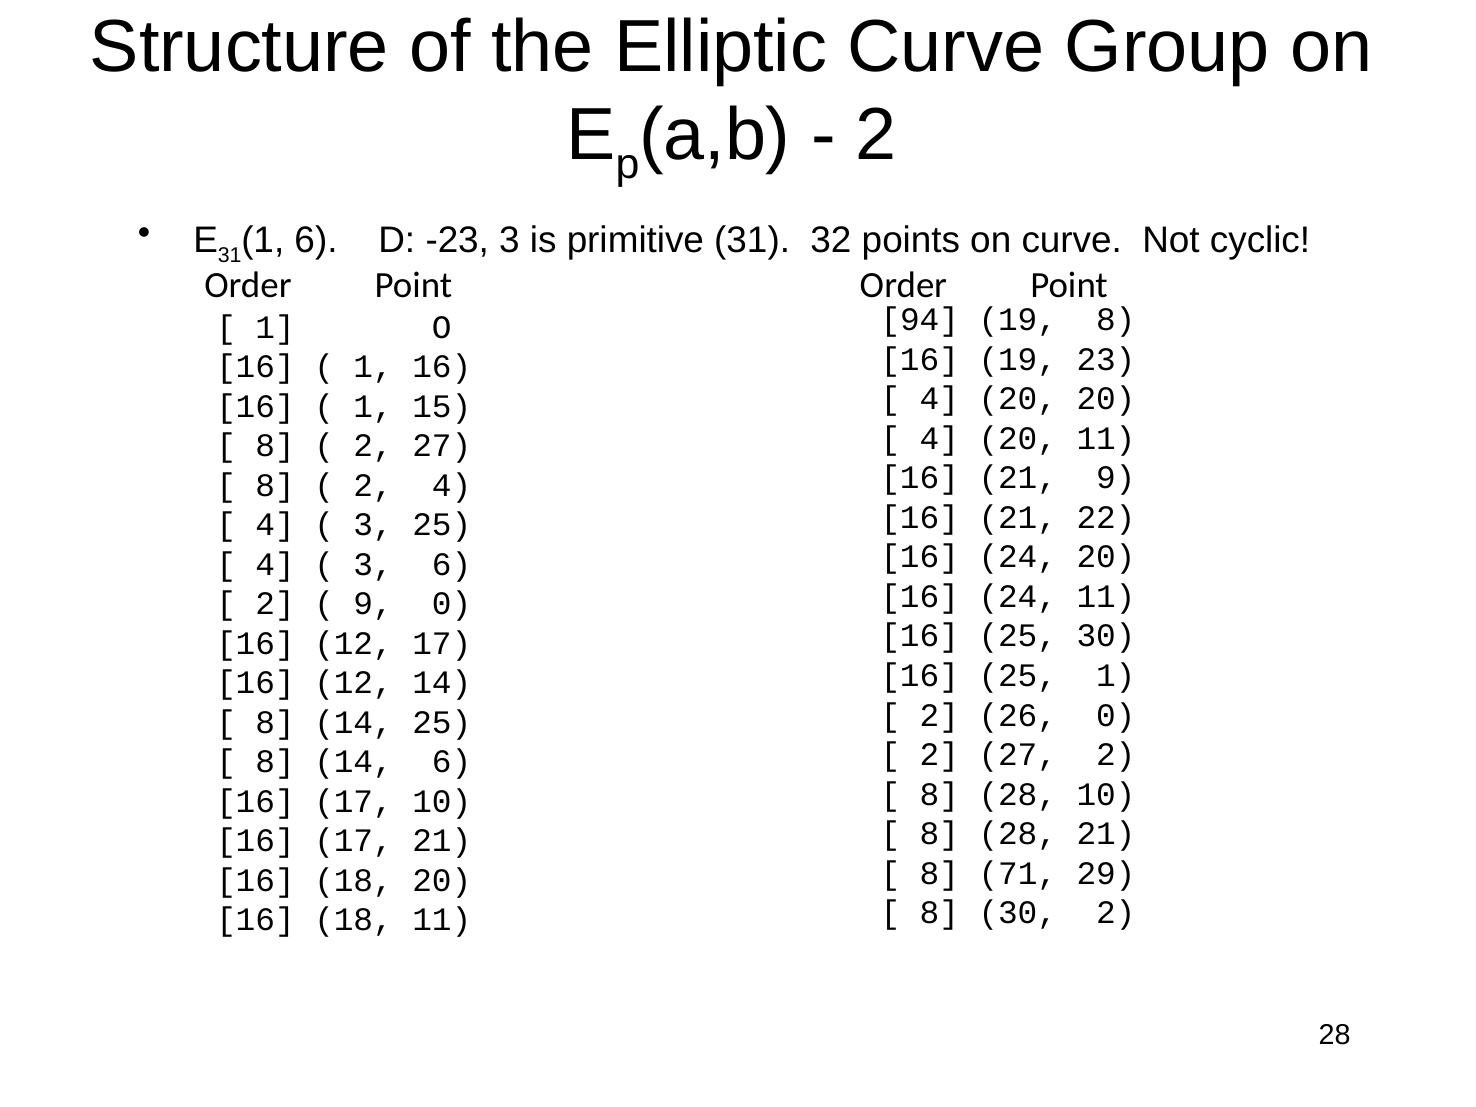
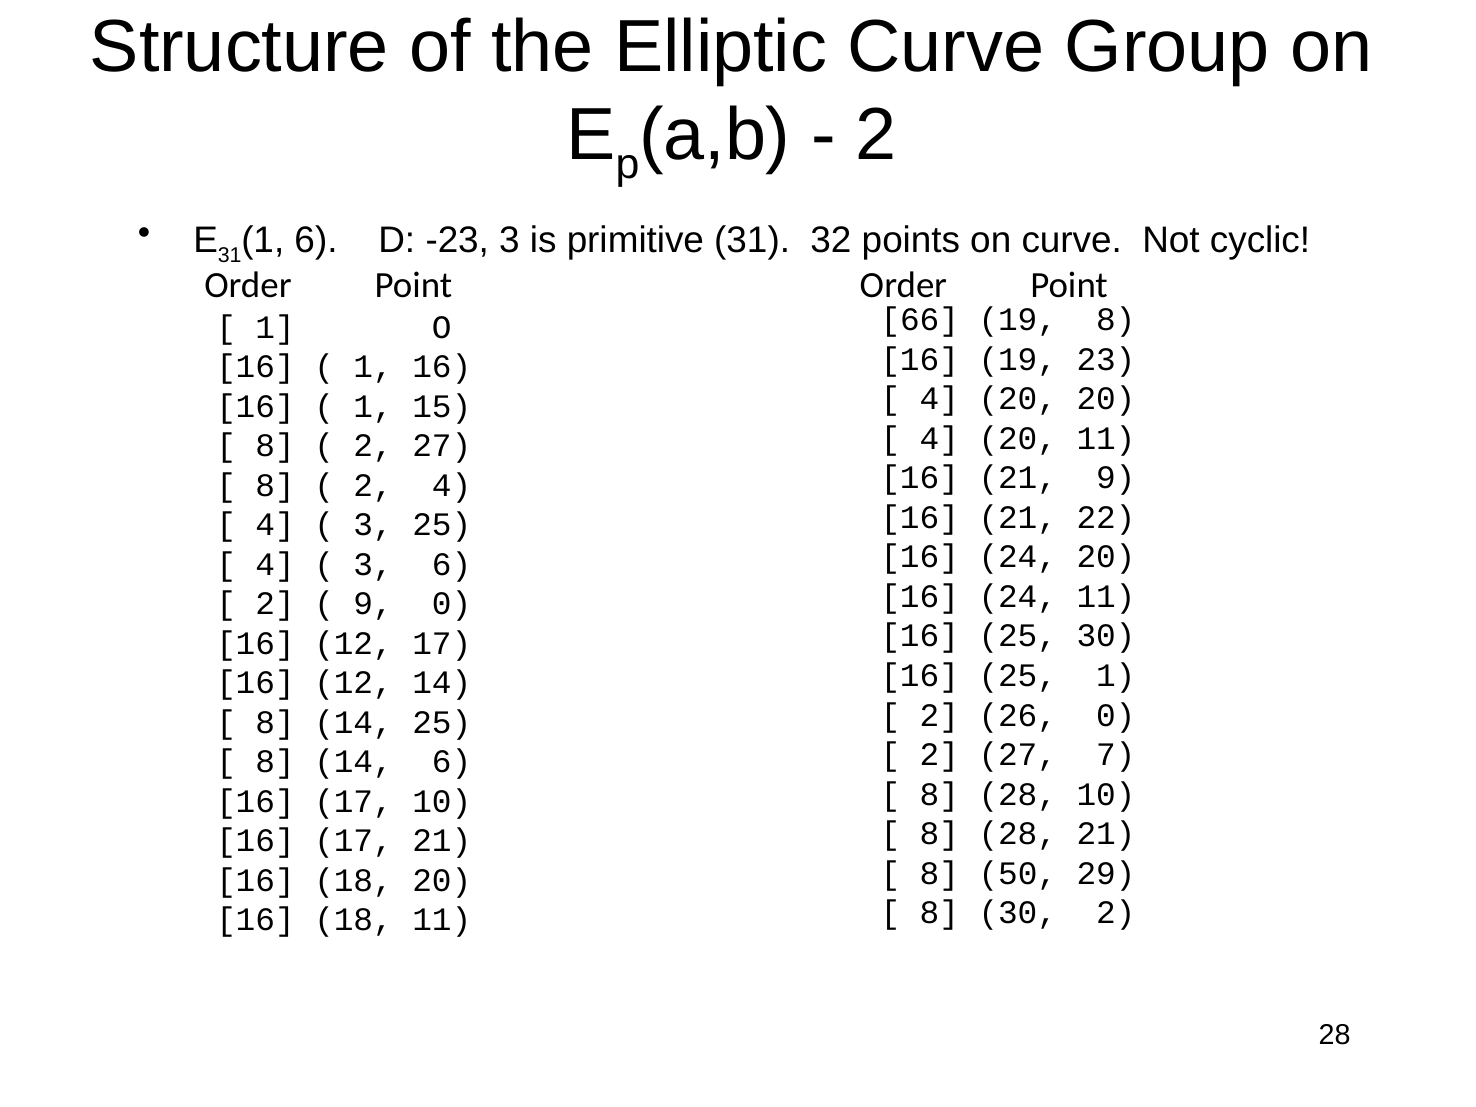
94: 94 -> 66 (920, 320)
27 2: 2 -> 7 (1116, 755)
71: 71 -> 50 (1018, 873)
